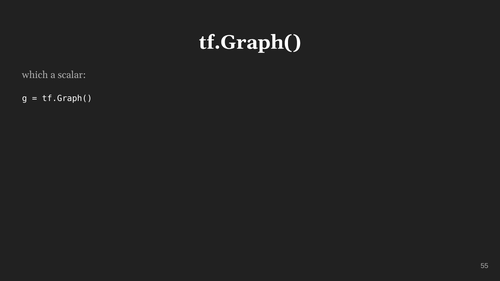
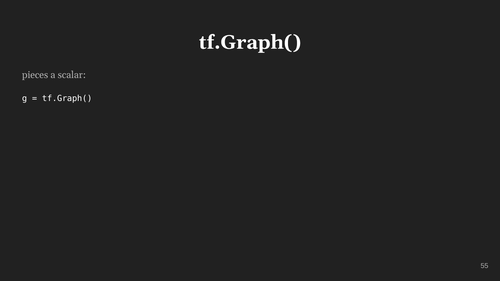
which: which -> pieces (35, 75)
